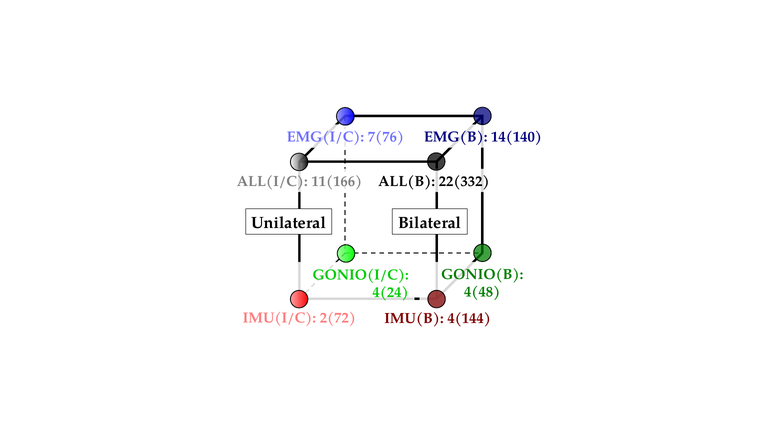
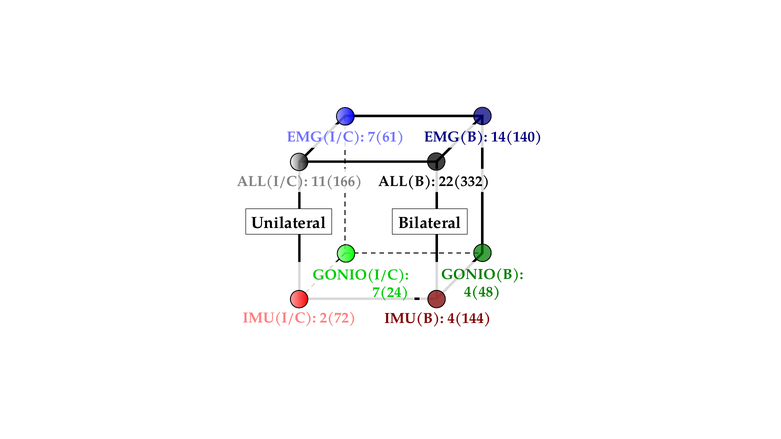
7(76: 7(76 -> 7(61 (386, 137)
4(24: 4(24 -> 7(24 (391, 292)
